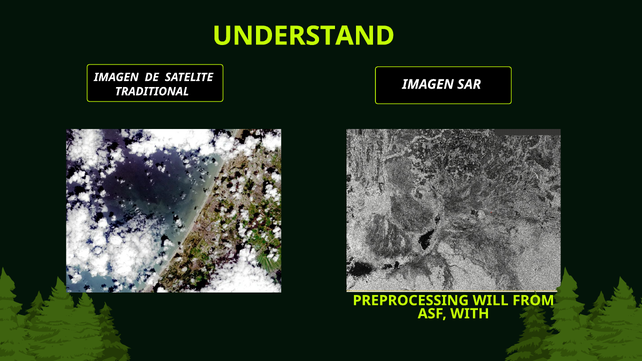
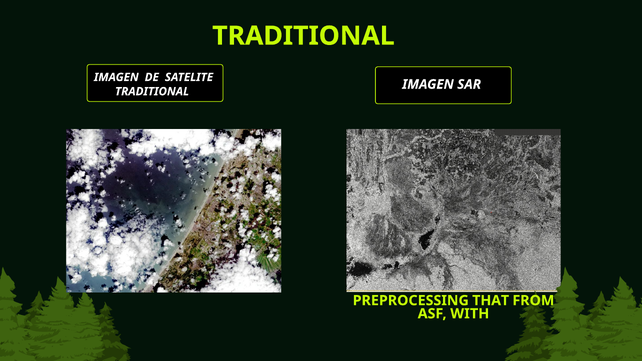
UNDERSTAND: UNDERSTAND -> TRADITIONAL (303, 36)
WILL: WILL -> THAT (491, 301)
